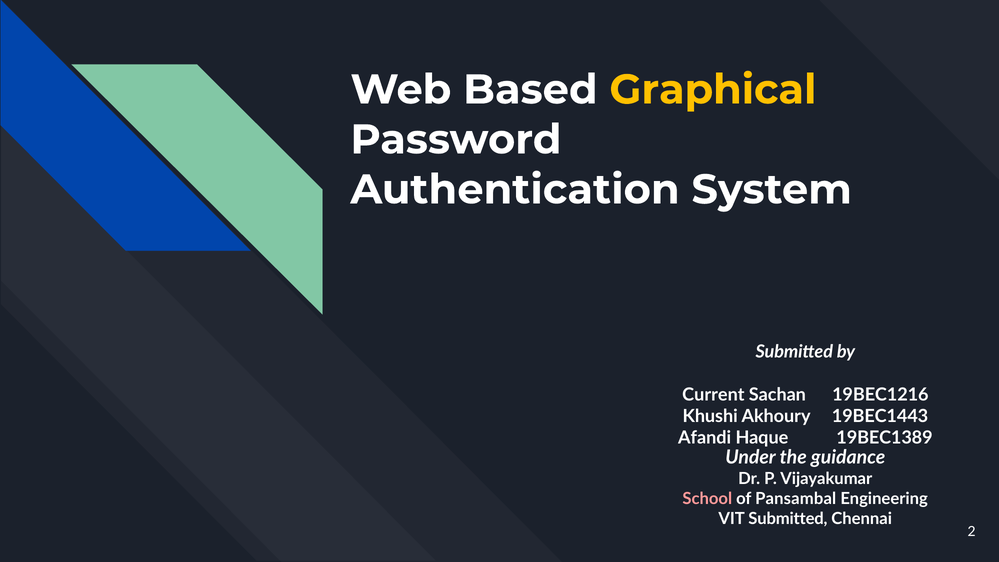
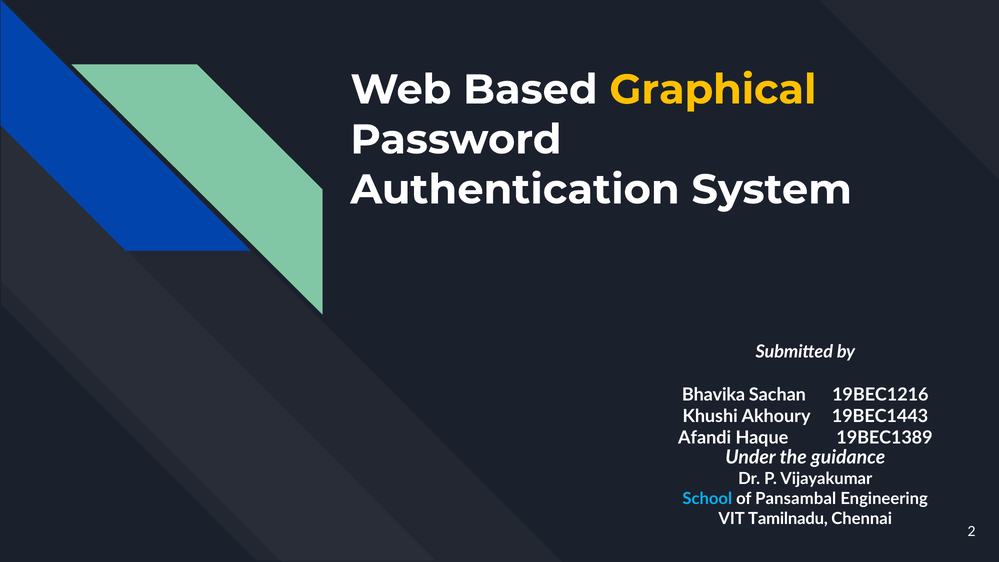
Current: Current -> Bhavika (714, 395)
School colour: pink -> light blue (707, 499)
VIT Submitted: Submitted -> Tamilnadu (788, 519)
